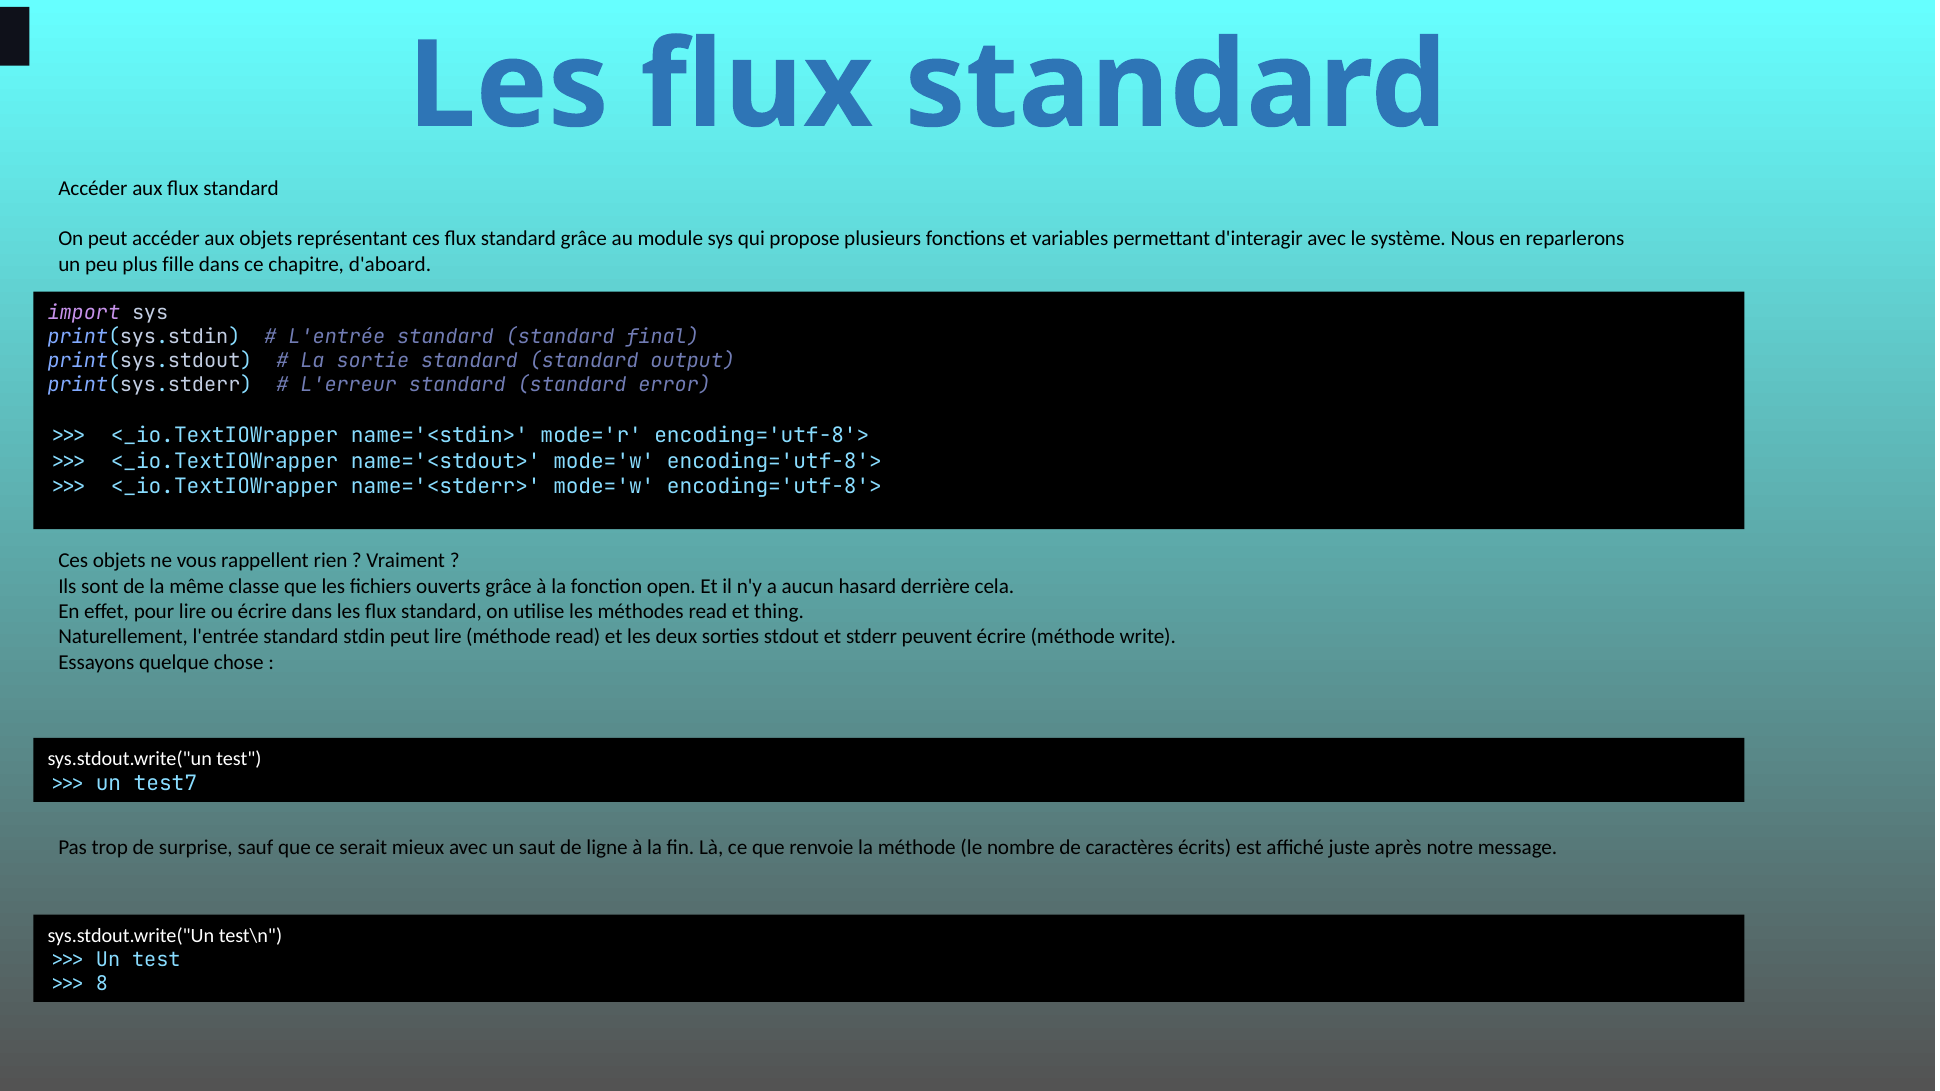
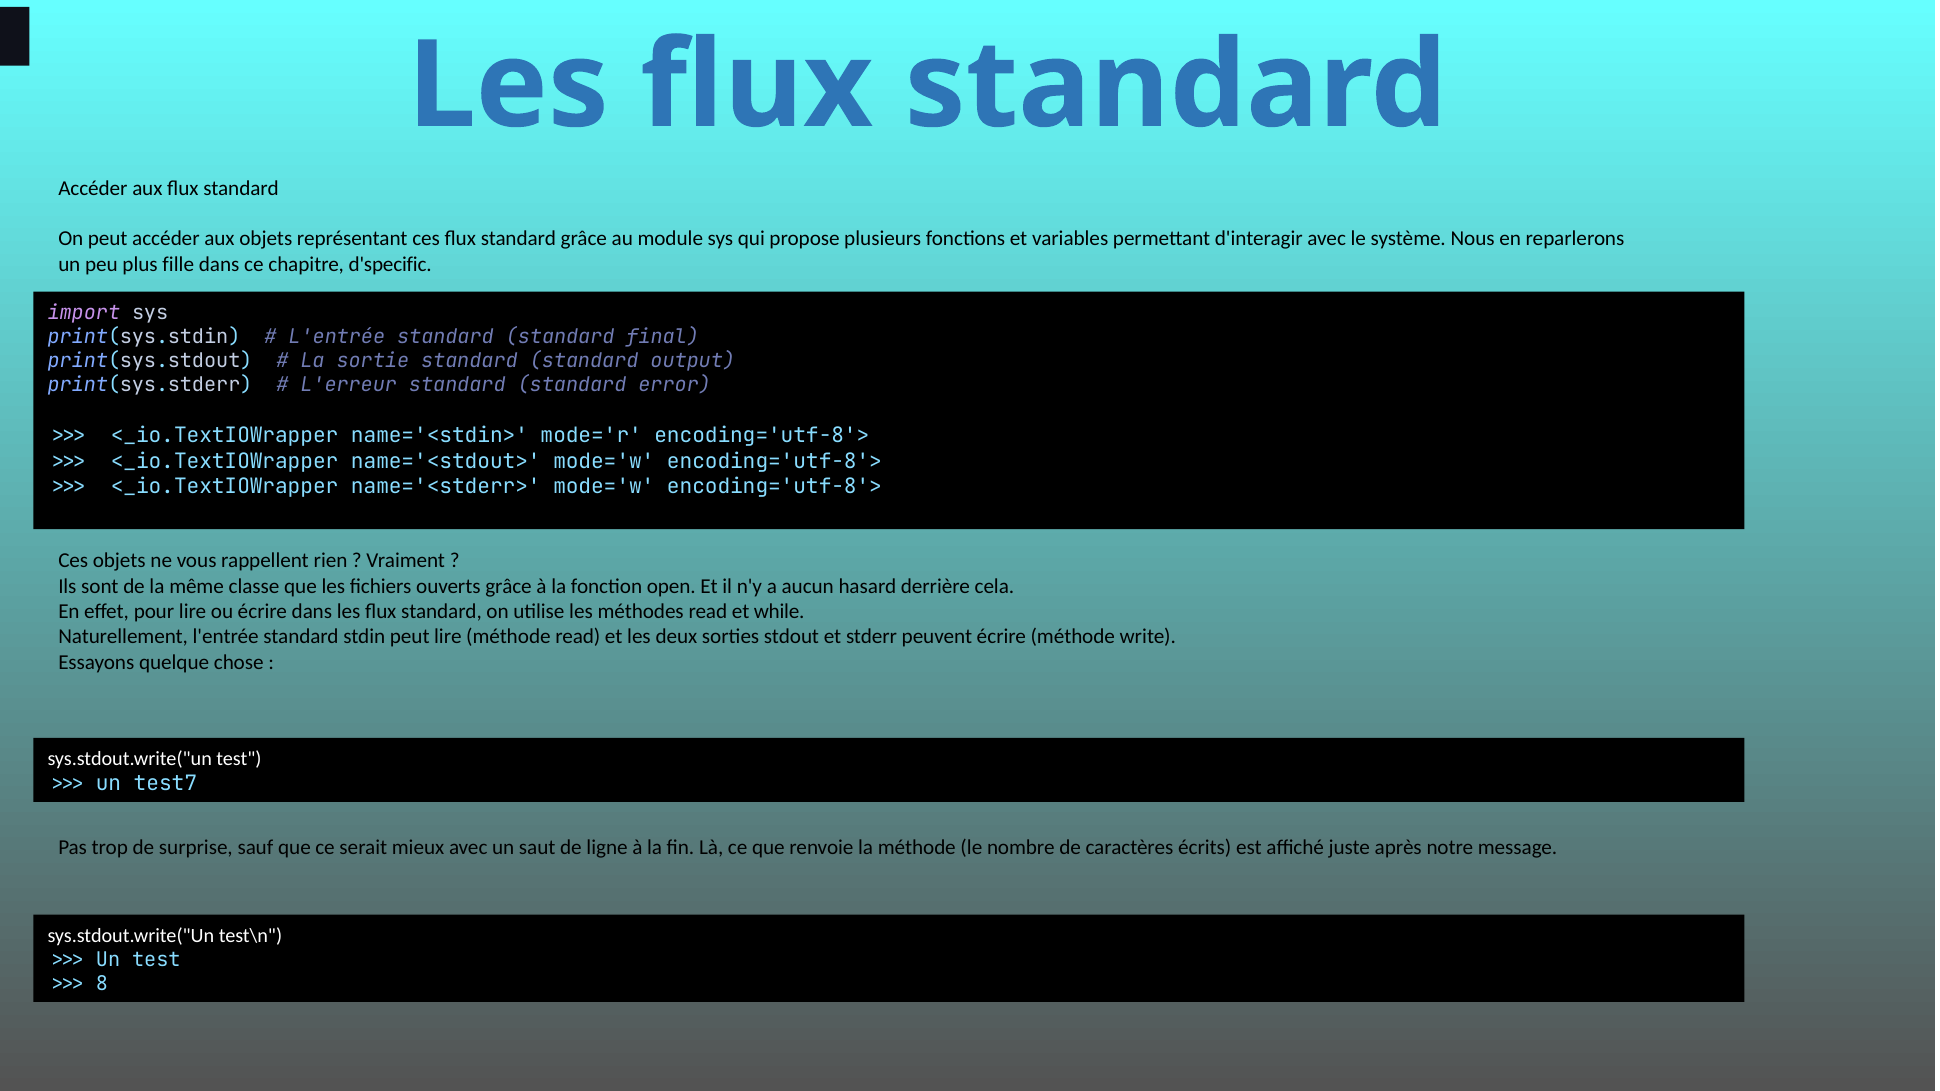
d'aboard: d'aboard -> d'specific (390, 264)
thing: thing -> while (779, 612)
